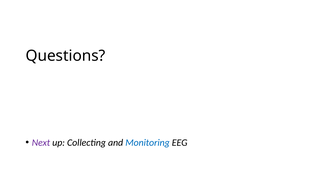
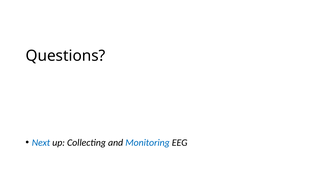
Next colour: purple -> blue (41, 142)
